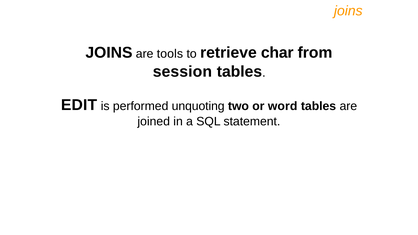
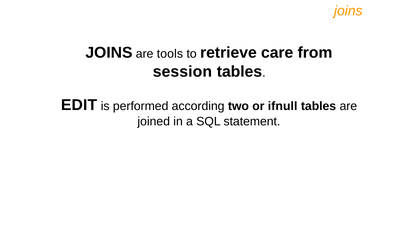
char: char -> care (277, 53)
unquoting: unquoting -> according (198, 106)
word: word -> ifnull (283, 106)
